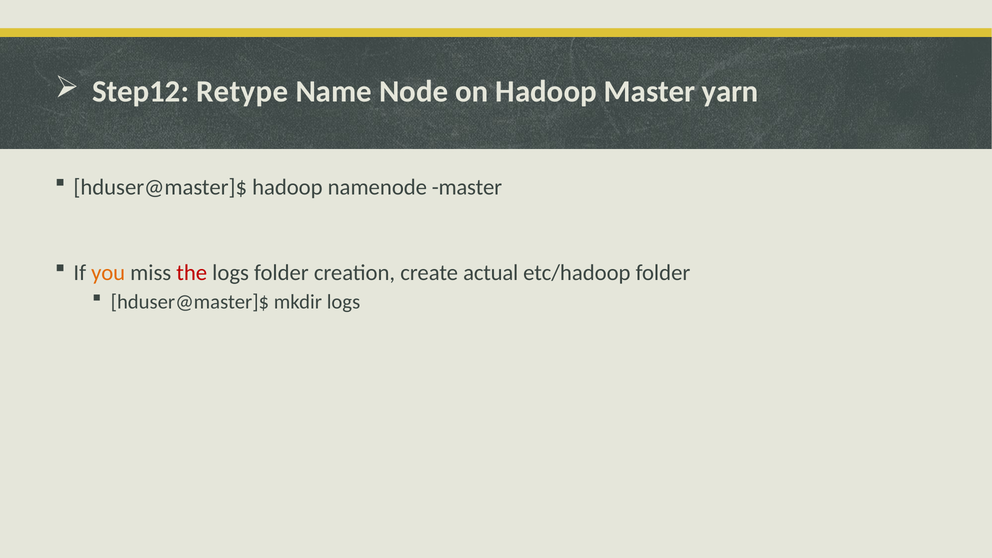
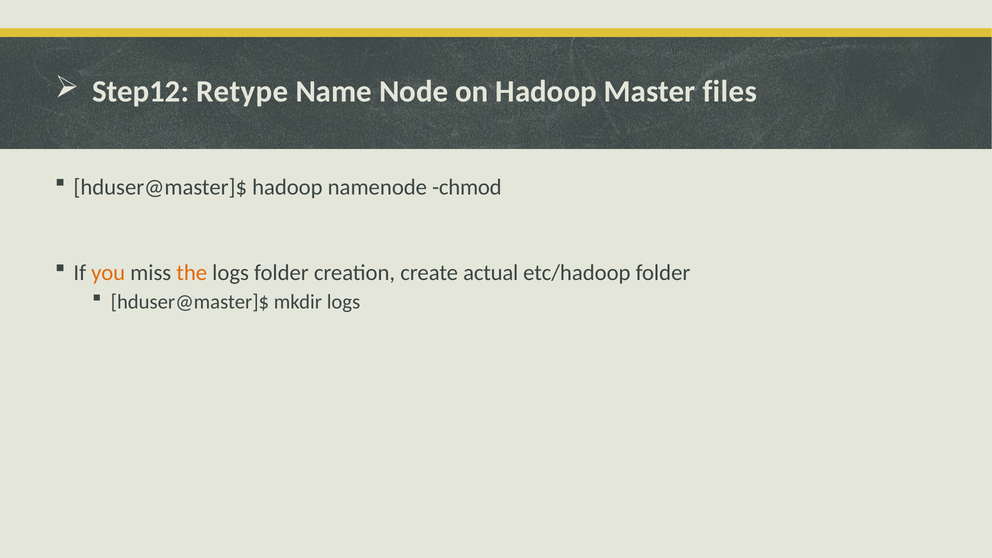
yarn: yarn -> files (730, 92)
namenode master: master -> chmod (467, 187)
the colour: red -> orange (192, 273)
